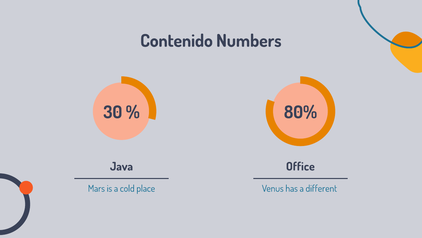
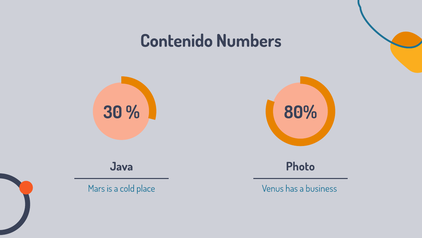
Office: Office -> Photo (300, 166)
different: different -> business (321, 188)
